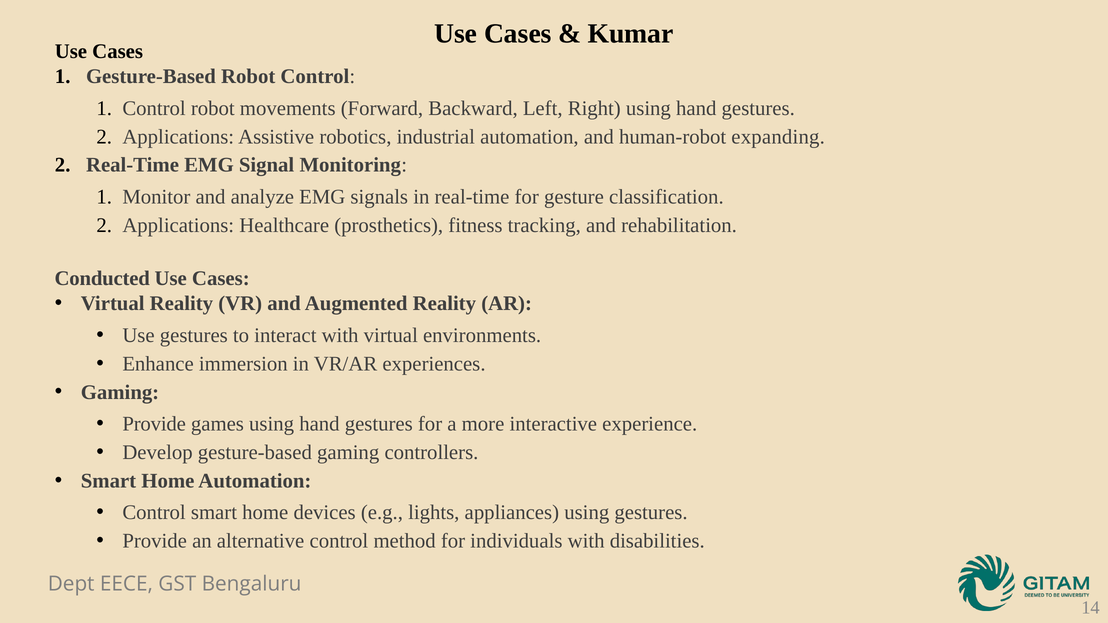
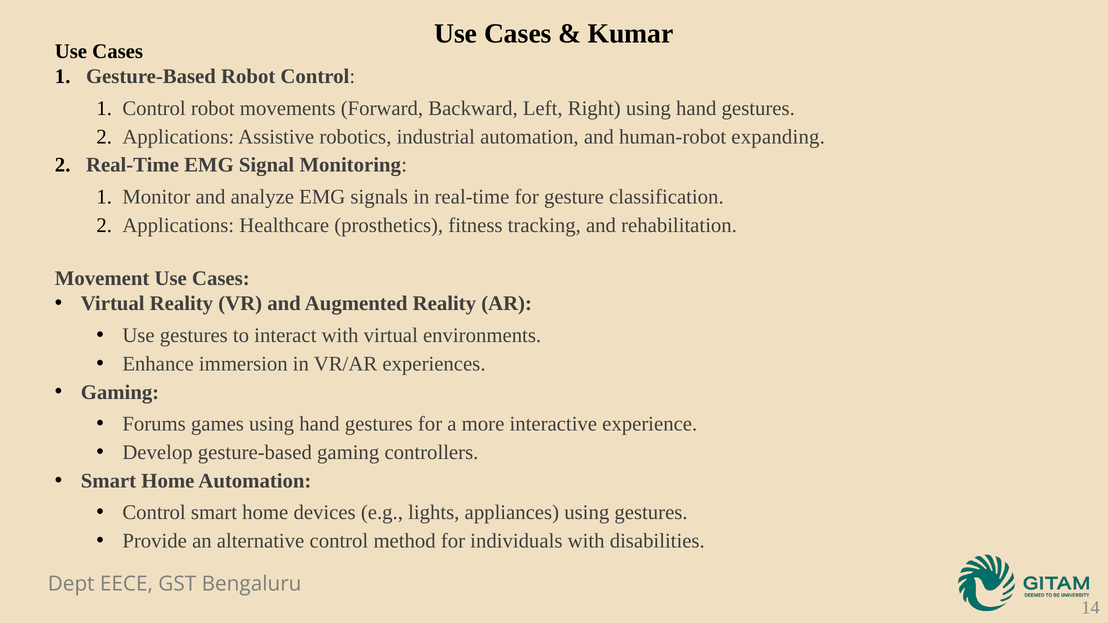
Conducted: Conducted -> Movement (102, 279)
Provide: Provide -> Forums (154, 424)
